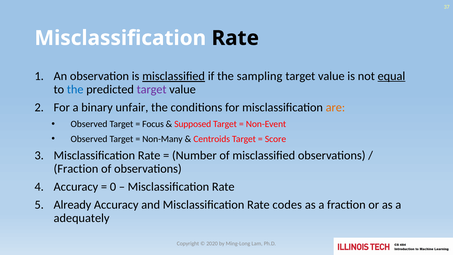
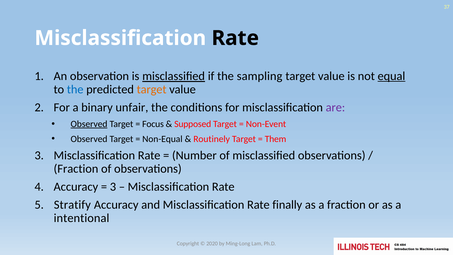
target colour: purple -> orange (152, 89)
are colour: orange -> purple (335, 107)
Observed underline: none -> present (89, 124)
Non-Many: Non-Many -> Non-Equal (162, 139)
Centroids: Centroids -> Routinely (212, 139)
Score: Score -> Them (276, 139)
0: 0 -> 3 (113, 187)
Already: Already -> Stratify (72, 205)
codes: codes -> finally (287, 205)
adequately: adequately -> intentional (82, 218)
